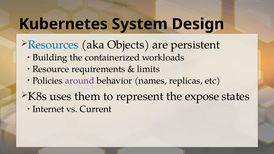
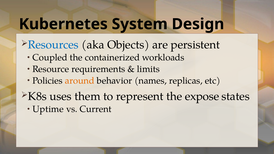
Building: Building -> Coupled (50, 58)
around colour: purple -> orange (80, 81)
Internet: Internet -> Uptime (48, 109)
